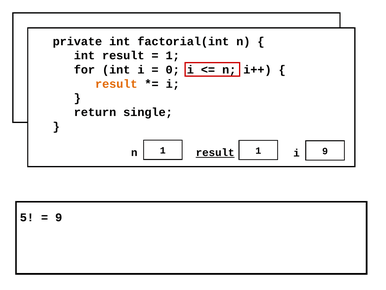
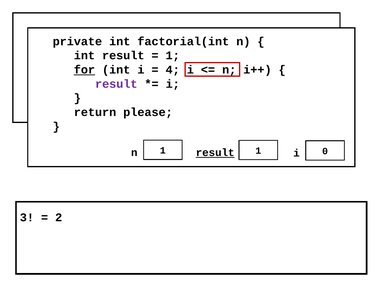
for underline: none -> present (84, 70)
0: 0 -> 4 (173, 70)
result colour: orange -> purple (116, 84)
single: single -> please (148, 112)
n 9: 9 -> 0 (325, 151)
5: 5 -> 3 (27, 217)
9: 9 -> 2 (59, 217)
